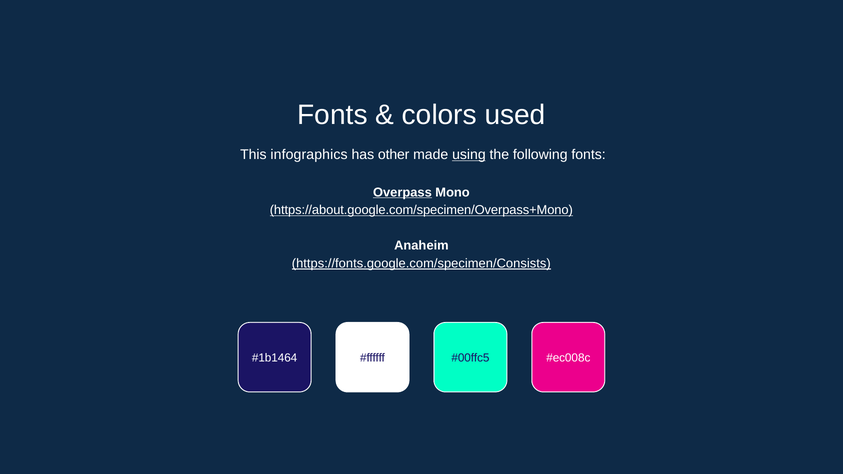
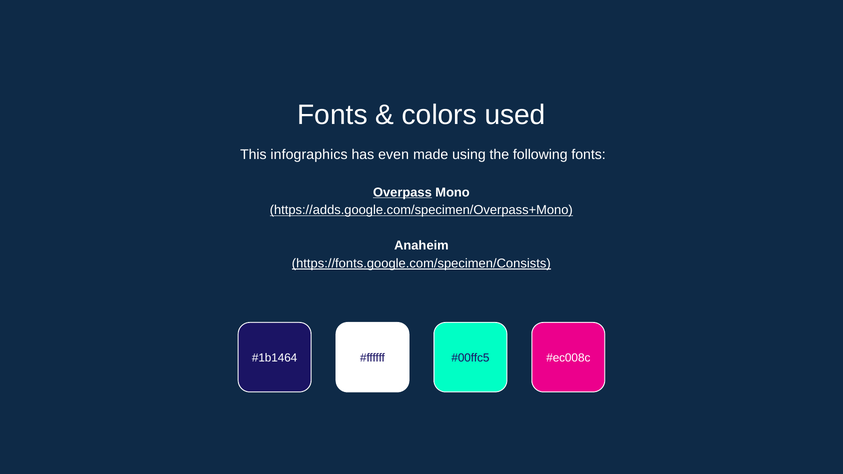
other: other -> even (394, 155)
using underline: present -> none (469, 155)
https://about.google.com/specimen/Overpass+Mono: https://about.google.com/specimen/Overpass+Mono -> https://adds.google.com/specimen/Overpass+Mono (421, 210)
